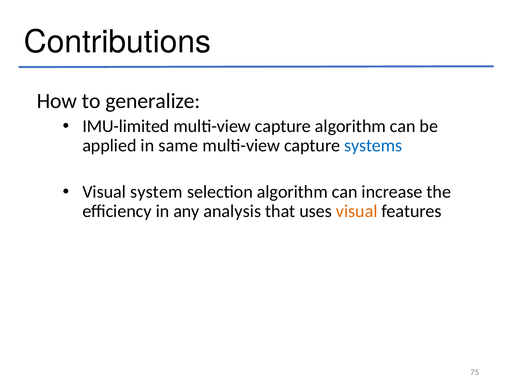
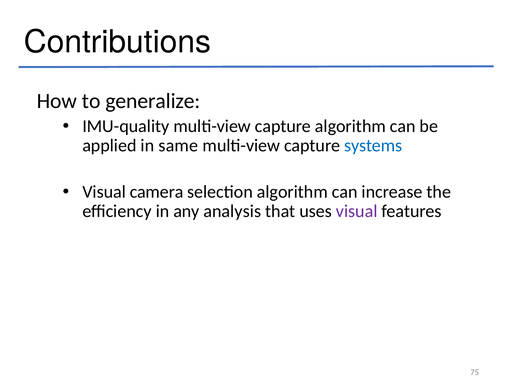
IMU-limited: IMU-limited -> IMU-quality (126, 126)
system: system -> camera (157, 192)
visual colour: orange -> purple (357, 211)
